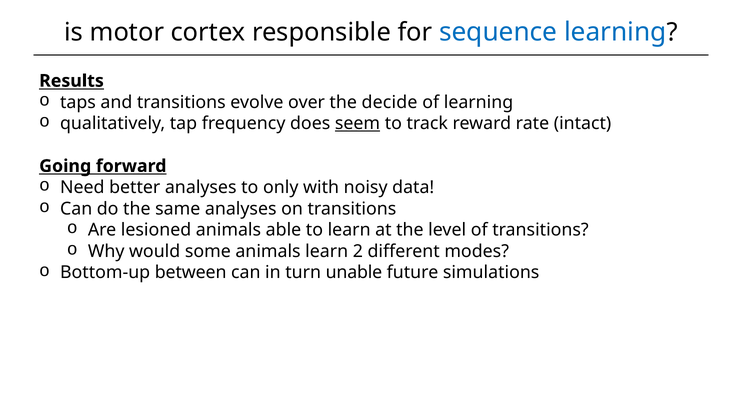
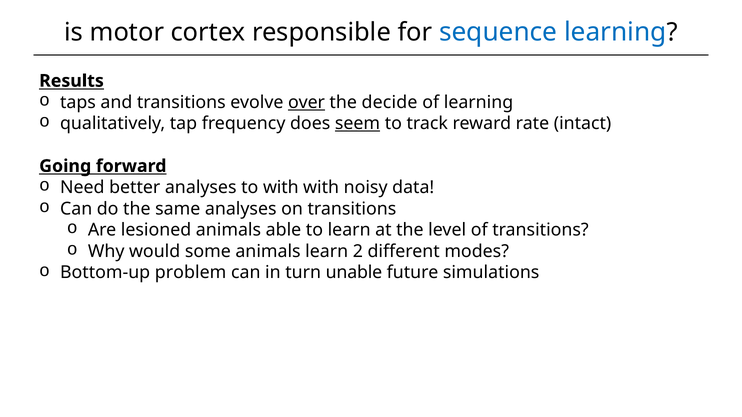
over underline: none -> present (306, 102)
to only: only -> with (281, 188)
between: between -> problem (191, 273)
